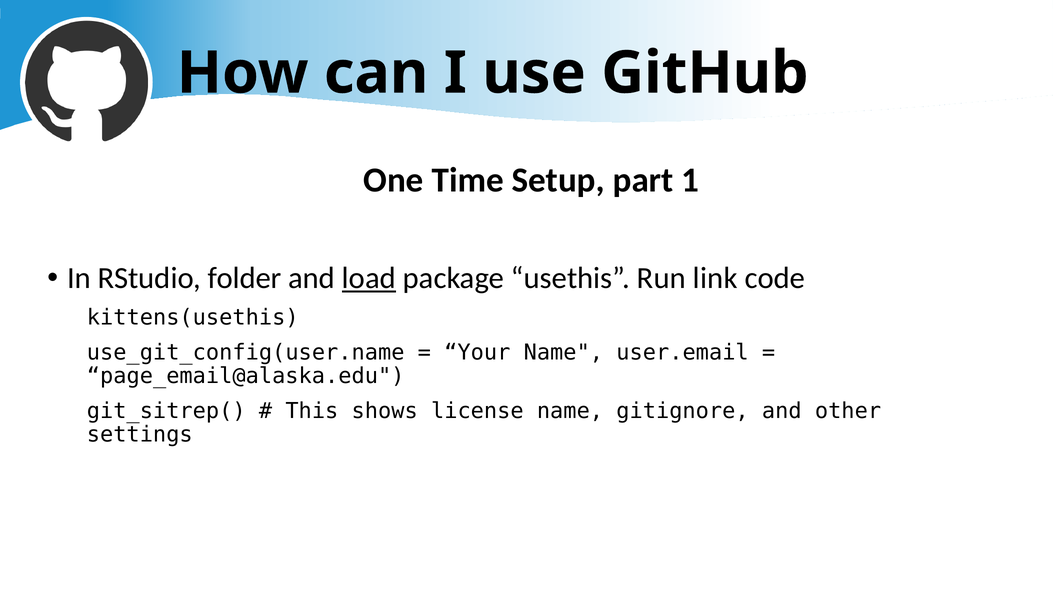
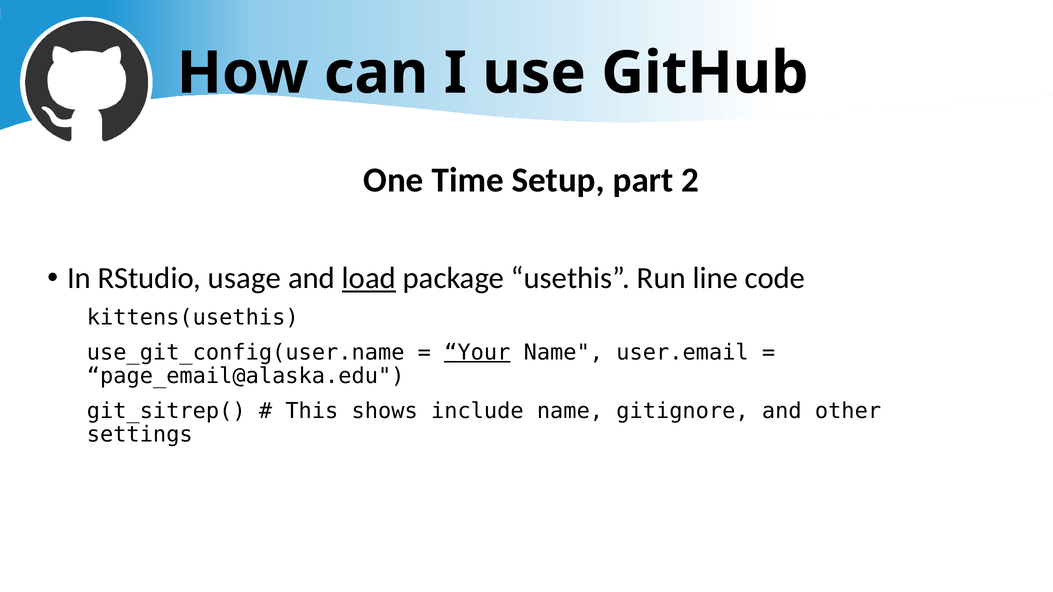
1: 1 -> 2 (690, 180)
folder: folder -> usage (244, 278)
link: link -> line (715, 278)
Your underline: none -> present (477, 353)
license: license -> include (477, 411)
